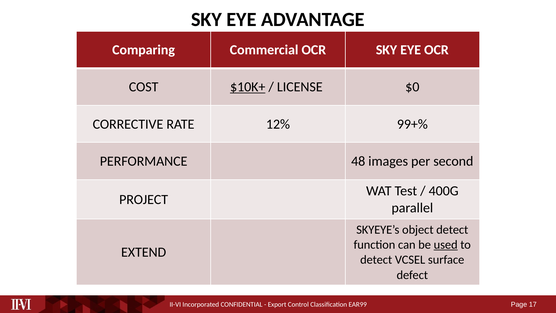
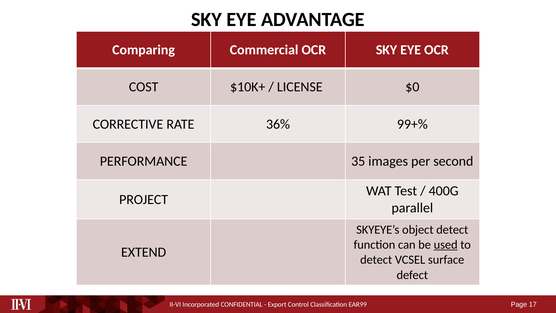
$10K+ underline: present -> none (248, 87)
12%: 12% -> 36% (278, 124)
48: 48 -> 35 (358, 161)
